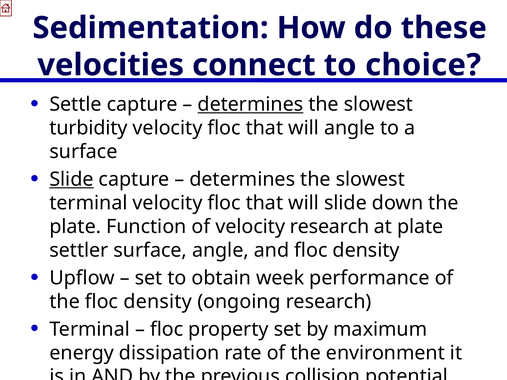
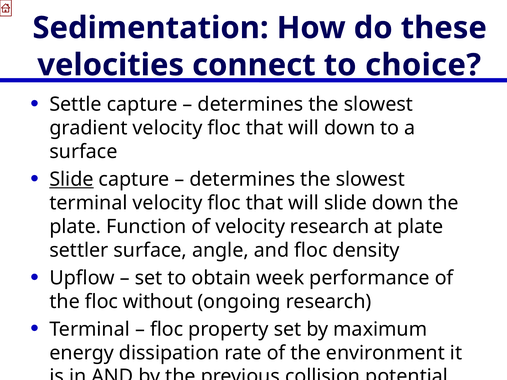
determines underline: present -> none (250, 104)
turbidity: turbidity -> gradient (89, 128)
will angle: angle -> down (350, 128)
the floc density: density -> without (158, 302)
